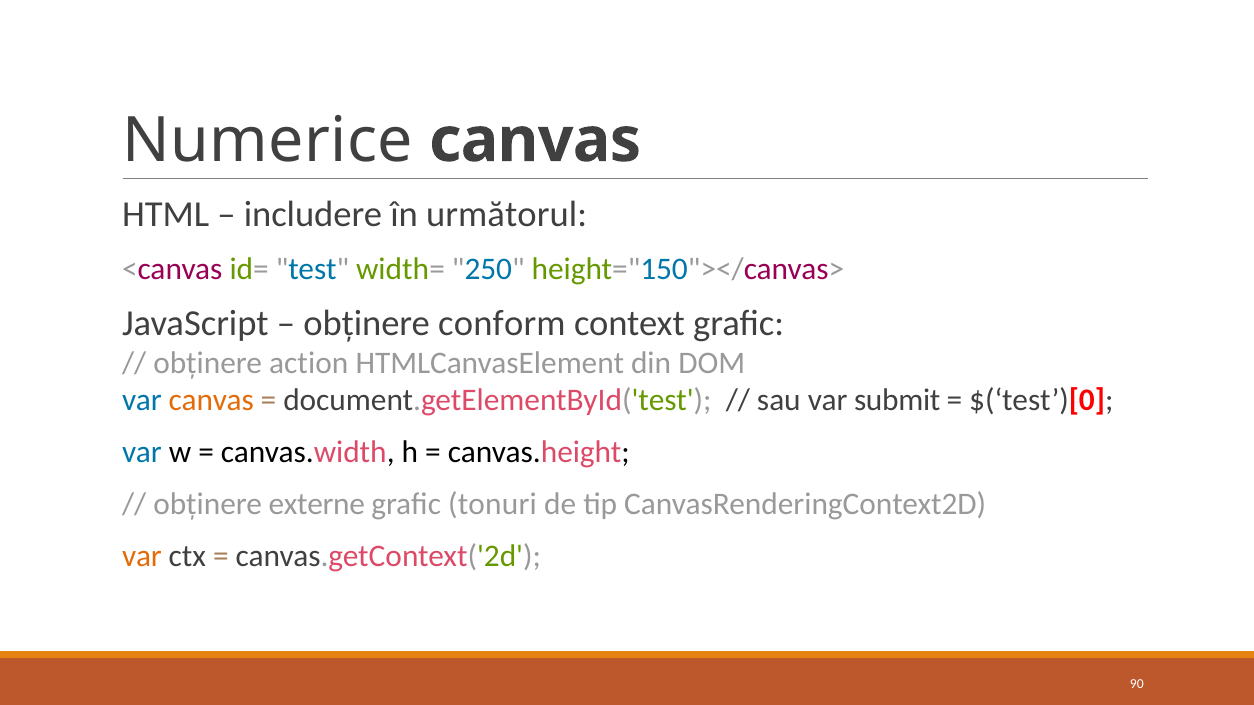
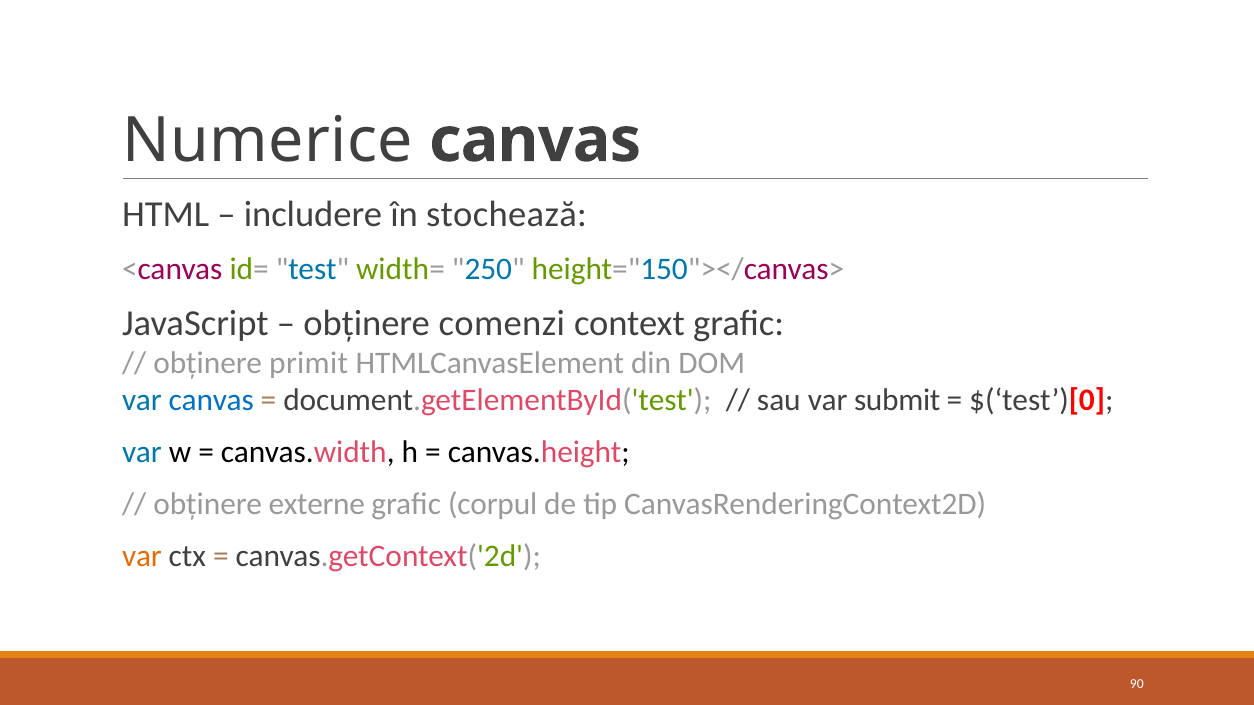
următorul: următorul -> stochează (507, 214)
conform: conform -> comenzi (502, 324)
action: action -> primit (309, 363)
canvas colour: orange -> blue (211, 400)
tonuri: tonuri -> corpul (493, 504)
